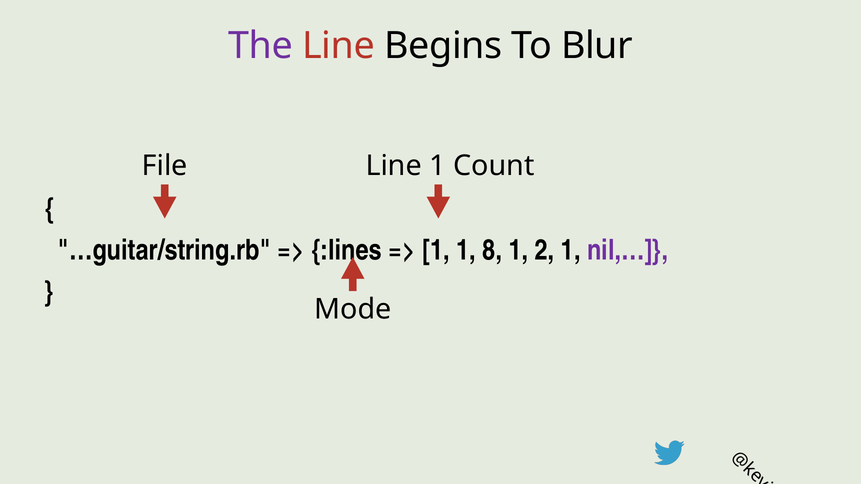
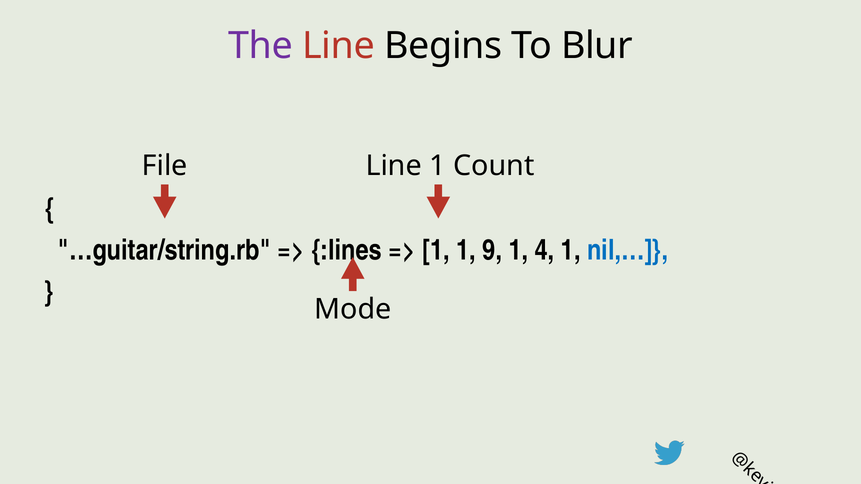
8: 8 -> 9 (492, 250)
2: 2 -> 4 (545, 250)
nil,… colour: purple -> blue (628, 250)
